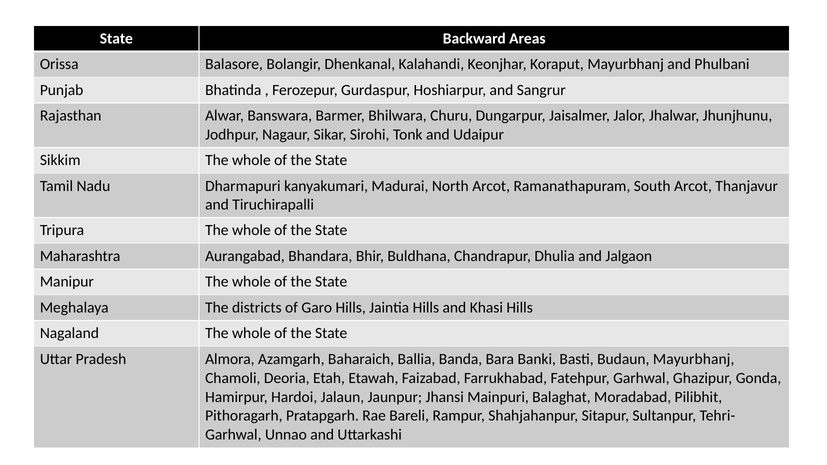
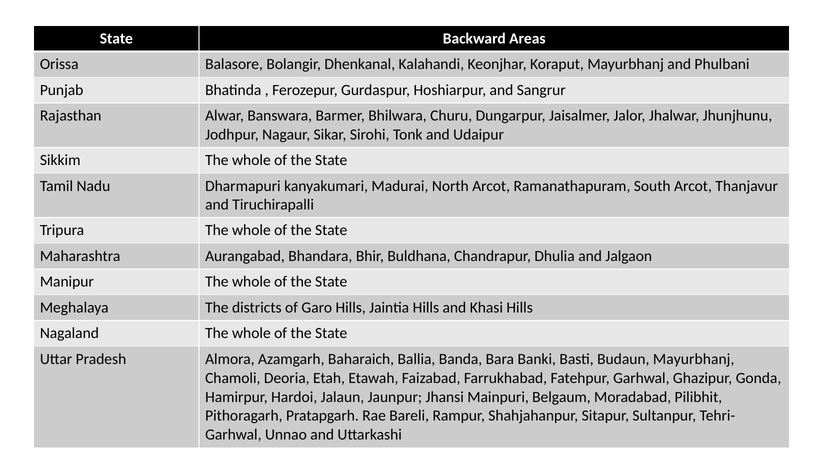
Balaghat: Balaghat -> Belgaum (561, 397)
